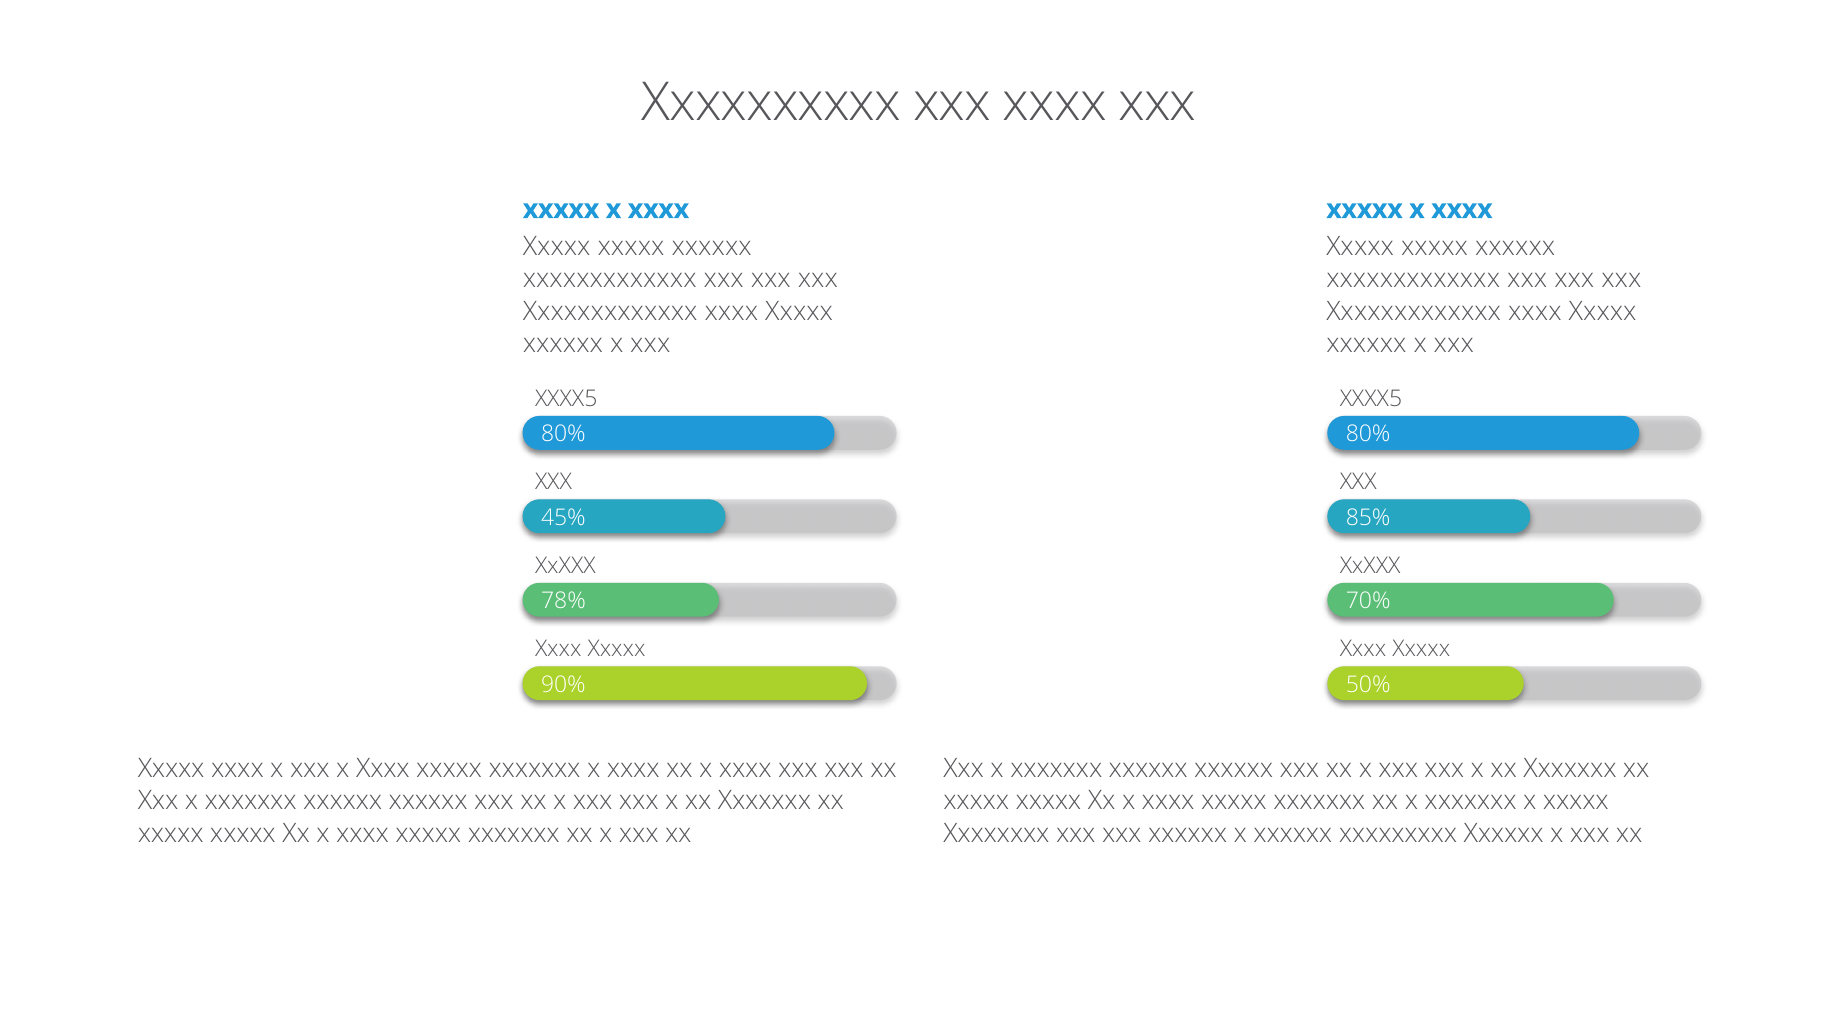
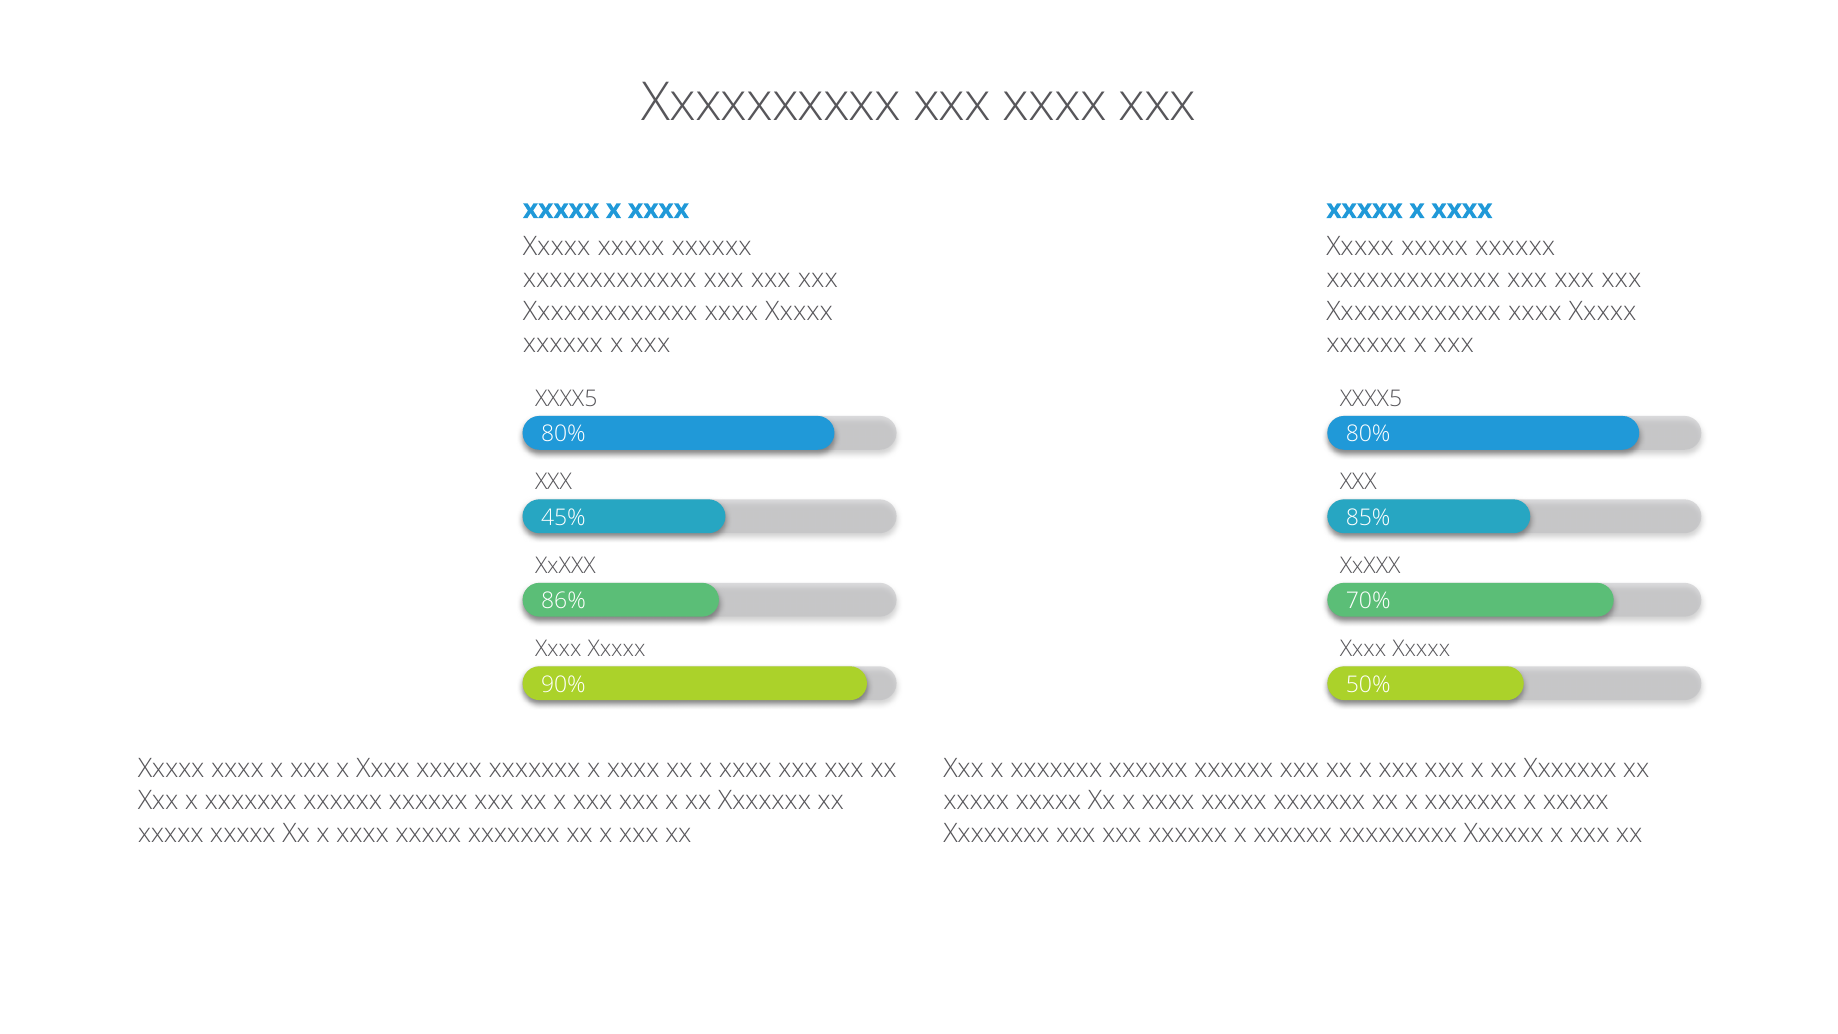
78%: 78% -> 86% (563, 601)
